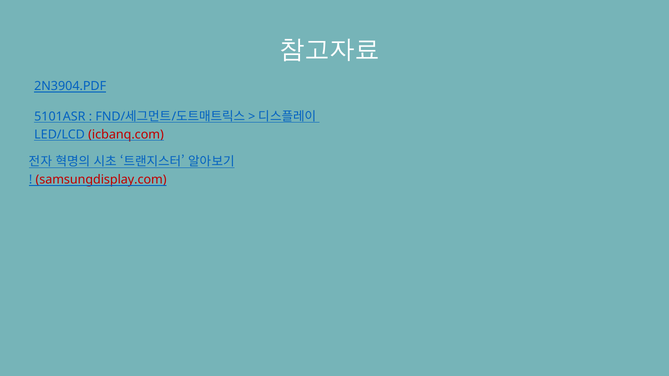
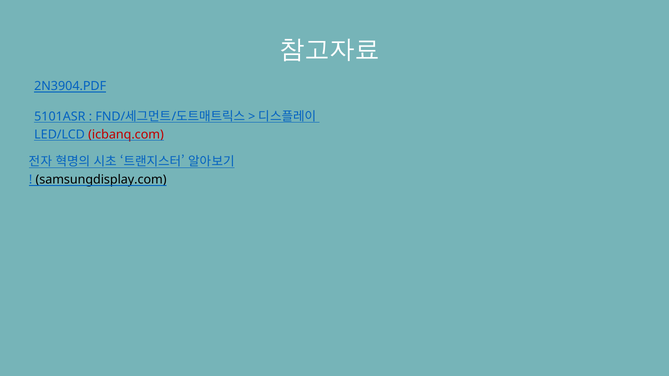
samsungdisplay.com colour: red -> black (101, 180)
